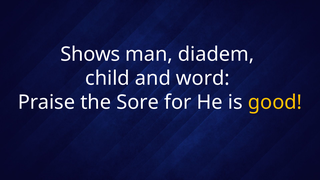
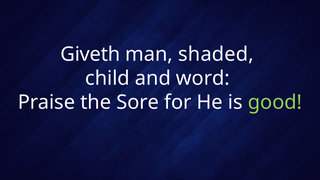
Shows: Shows -> Giveth (90, 54)
diadem: diadem -> shaded (216, 54)
good colour: yellow -> light green (275, 102)
